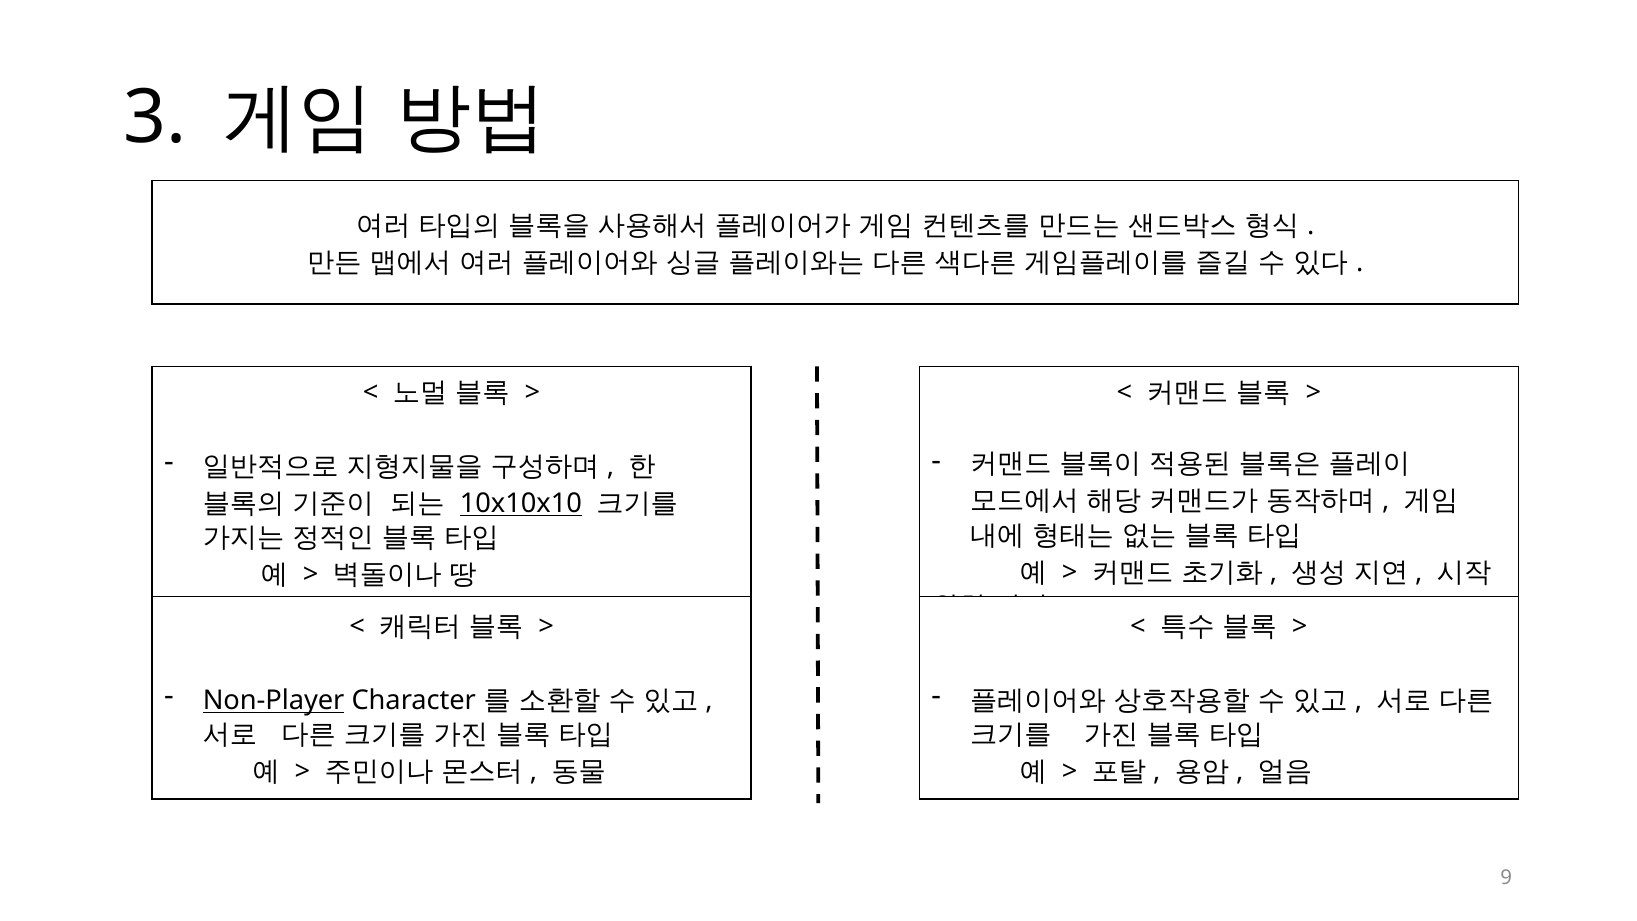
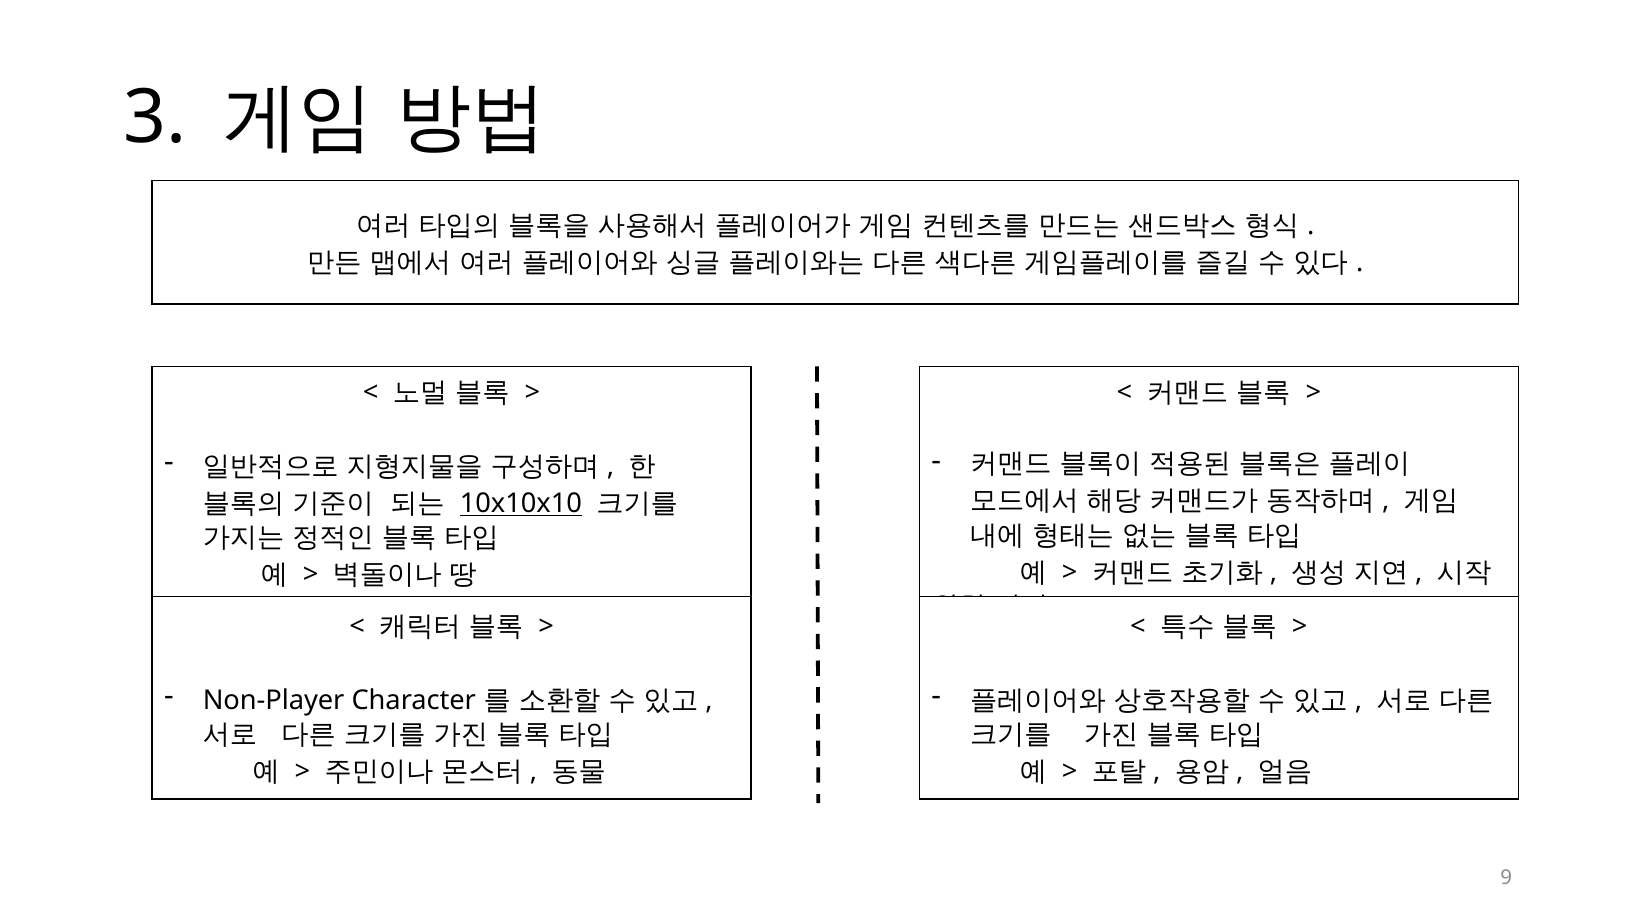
Non-Player underline: present -> none (274, 701)
